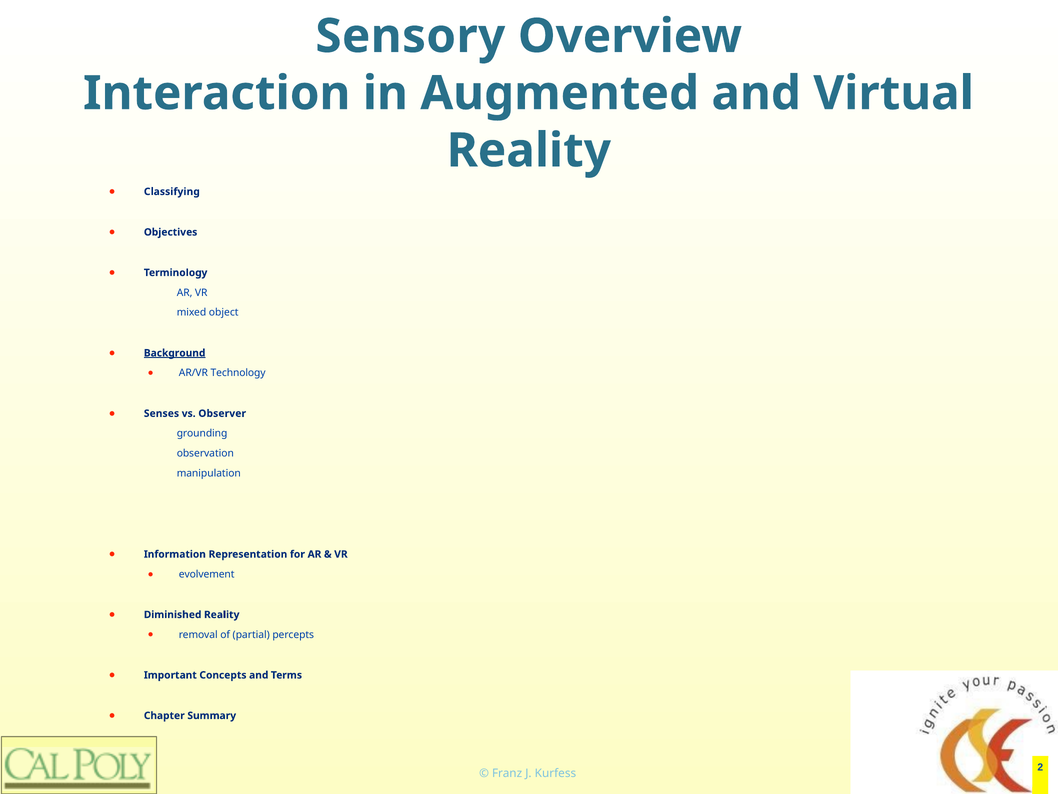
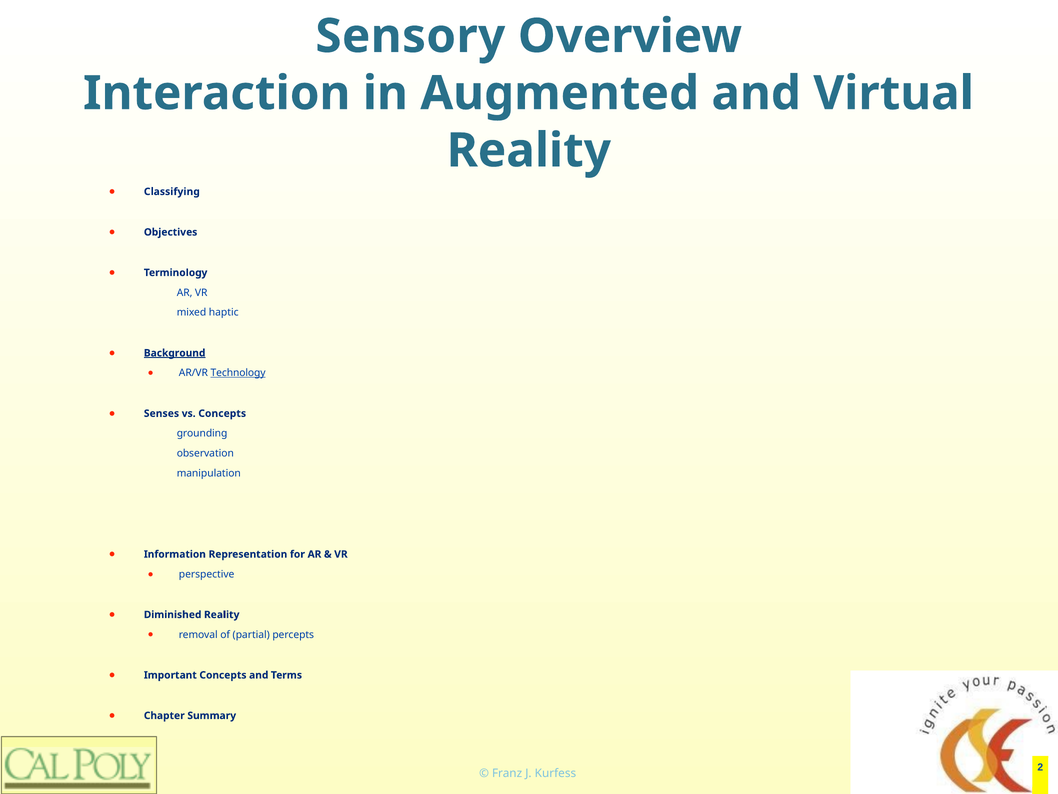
object: object -> haptic (224, 312)
Technology underline: none -> present (238, 373)
vs Observer: Observer -> Concepts (222, 413)
evolvement: evolvement -> perspective (207, 574)
